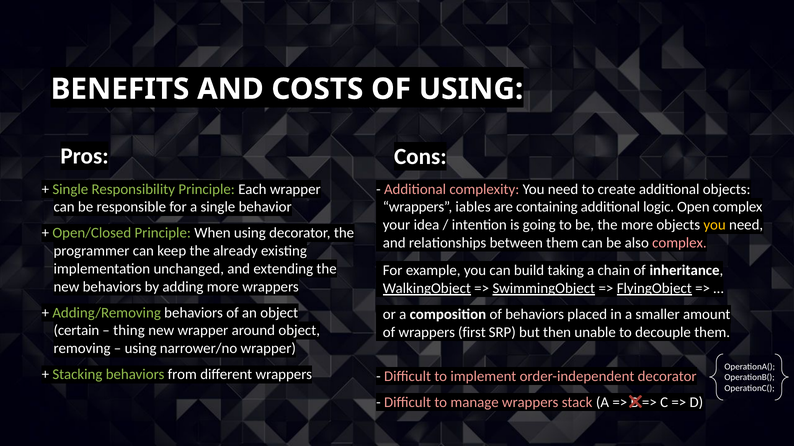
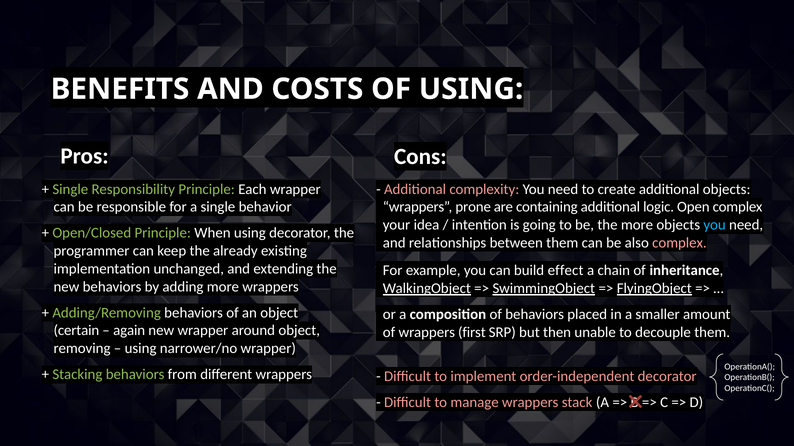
iables: iables -> prone (473, 207)
you colour: yellow -> light blue (715, 225)
taking: taking -> effect (566, 271)
thing: thing -> again (129, 331)
